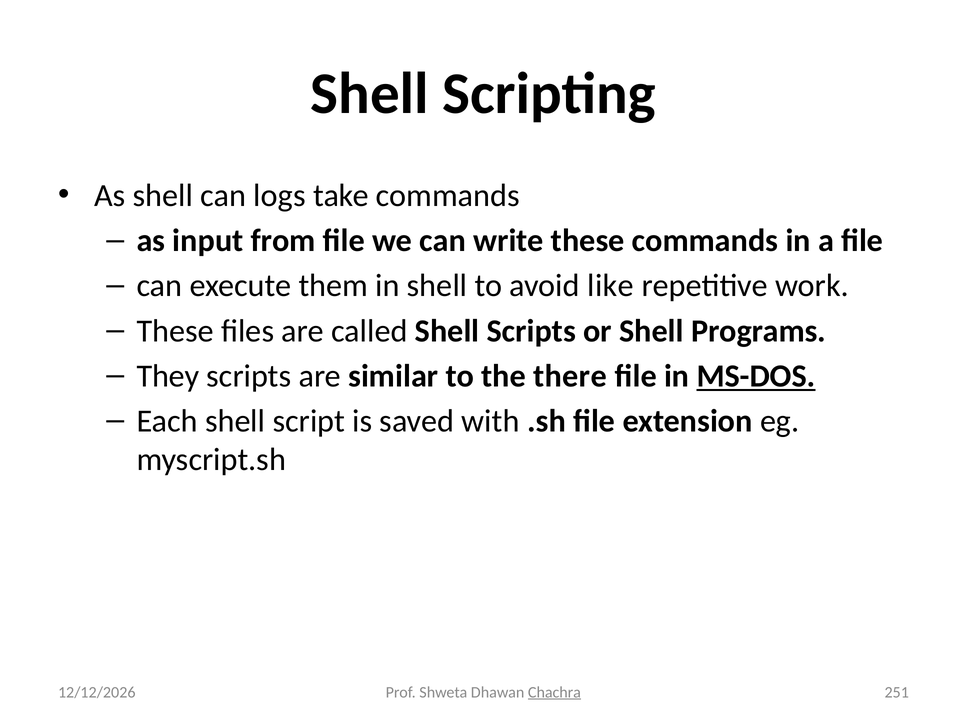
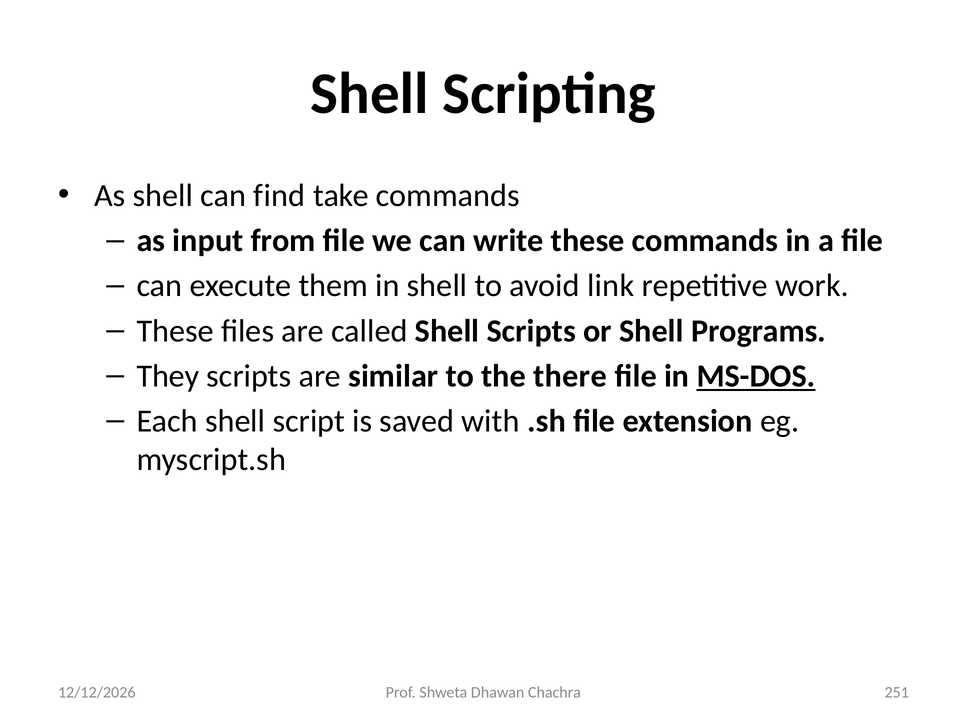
logs: logs -> find (279, 196)
like: like -> link (611, 286)
Chachra underline: present -> none (554, 692)
